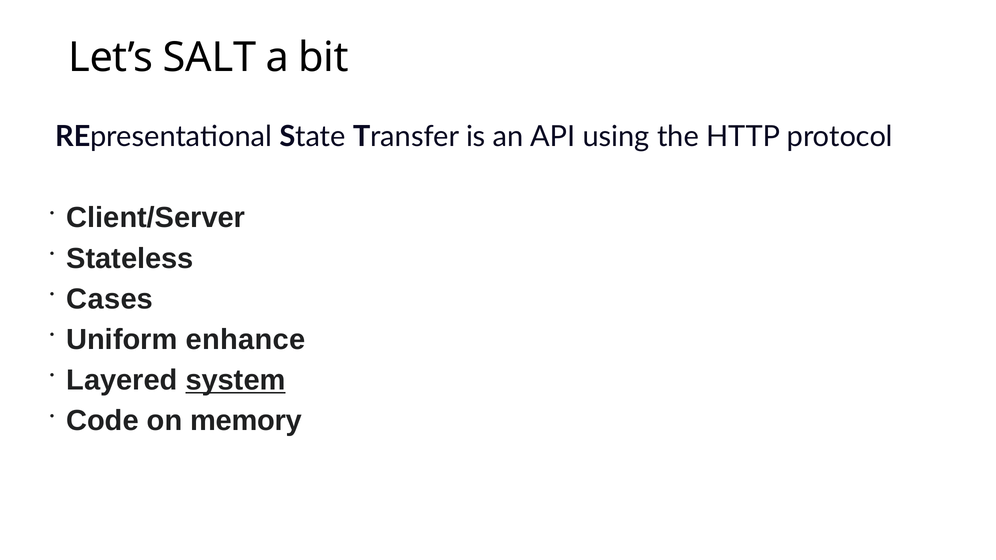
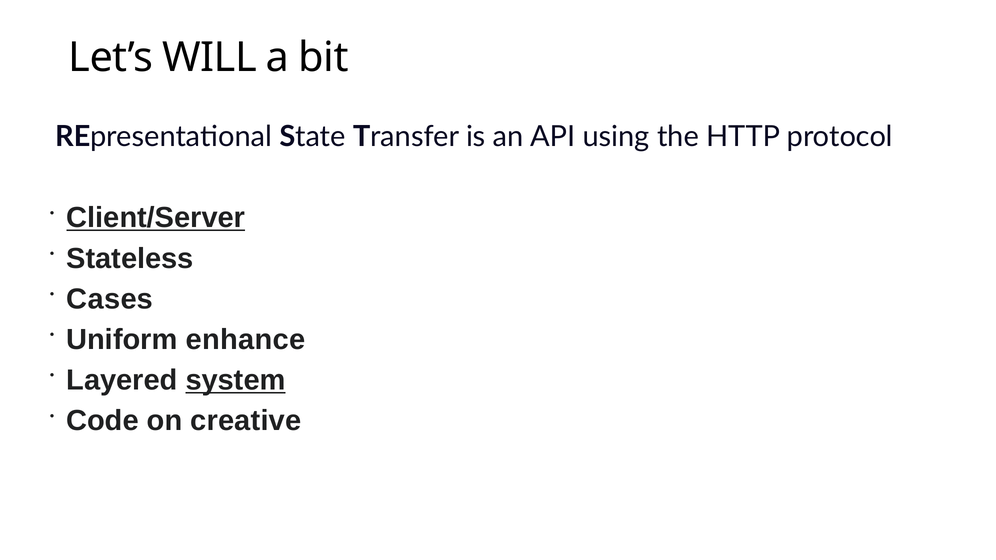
SALT: SALT -> WILL (210, 58)
Client/Server underline: none -> present (156, 218)
memory: memory -> creative (246, 421)
